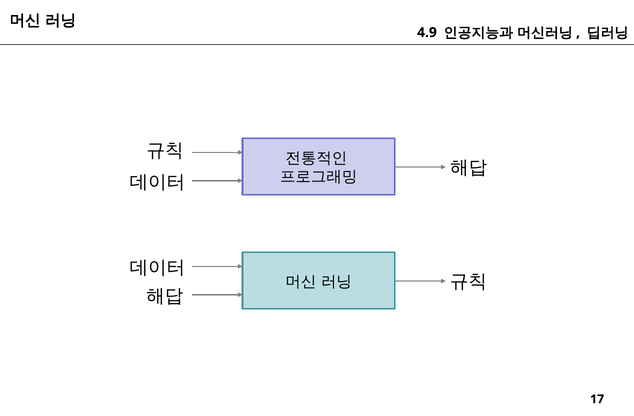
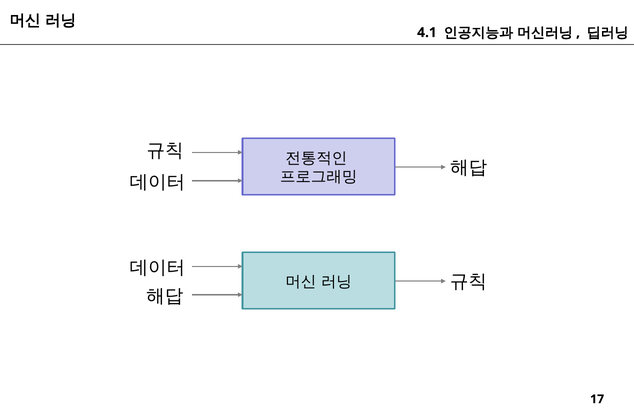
4.9: 4.9 -> 4.1 (427, 32)
